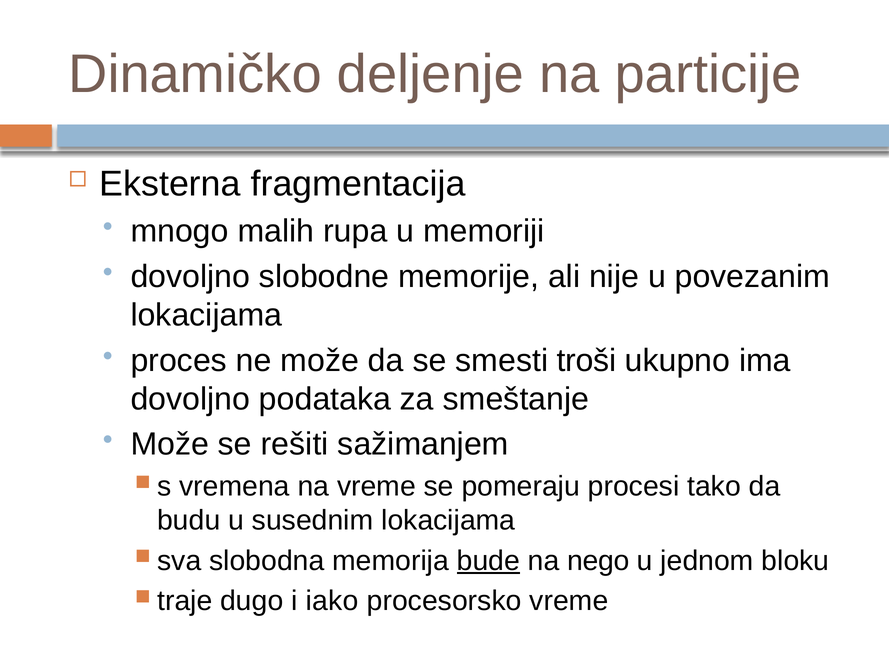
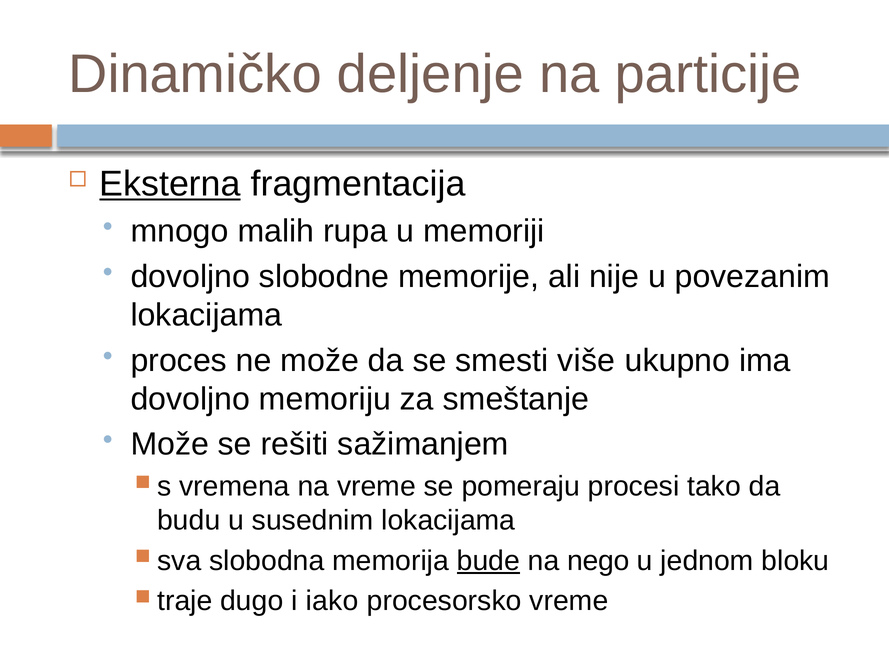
Eksterna underline: none -> present (170, 184)
troši: troši -> više (586, 360)
podataka: podataka -> memoriju (325, 399)
